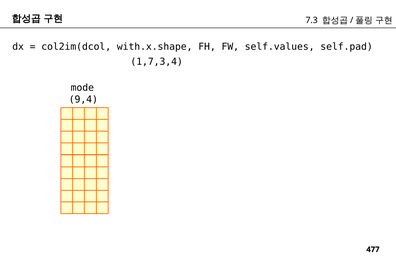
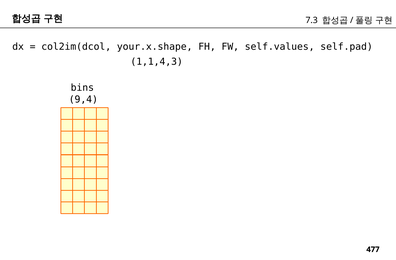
with.x.shape: with.x.shape -> your.x.shape (155, 47)
1,7,3,4: 1,7,3,4 -> 1,1,4,3 (157, 62)
mode: mode -> bins (82, 88)
